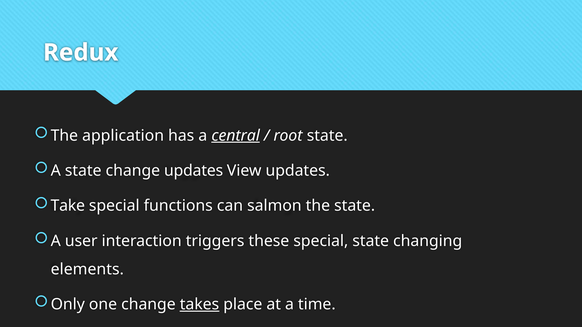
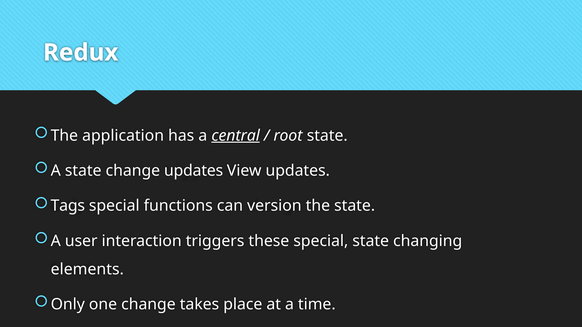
Take: Take -> Tags (68, 206)
salmon: salmon -> version (274, 206)
takes underline: present -> none (199, 305)
